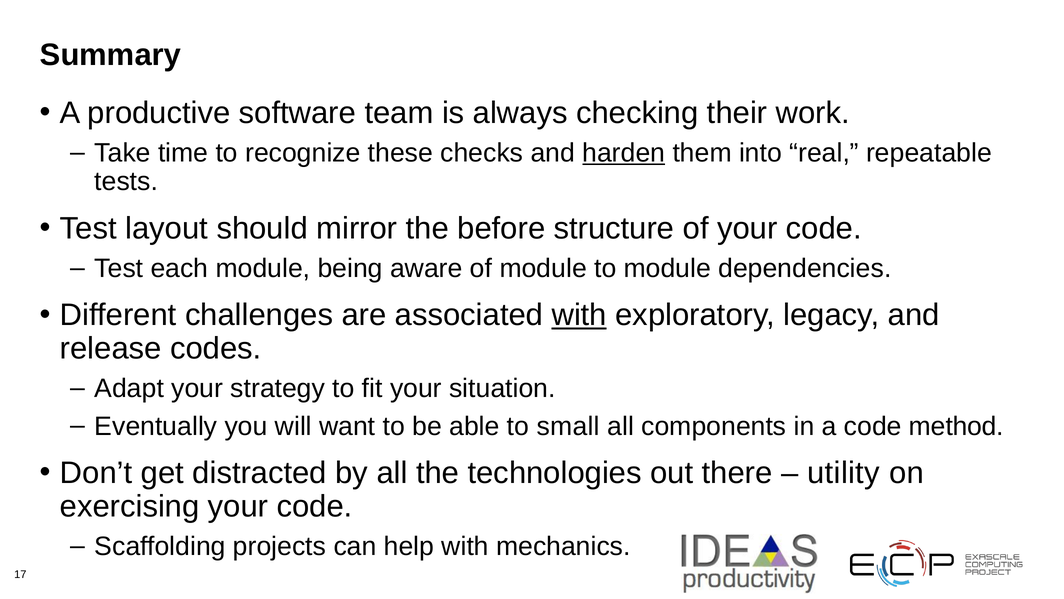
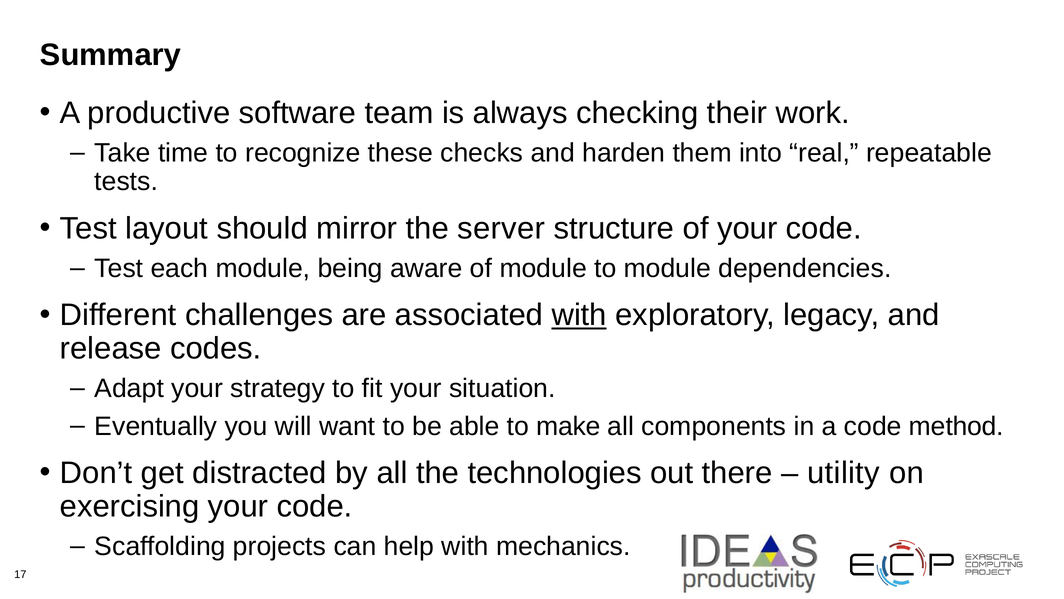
harden underline: present -> none (624, 153)
before: before -> server (501, 228)
small: small -> make (568, 426)
